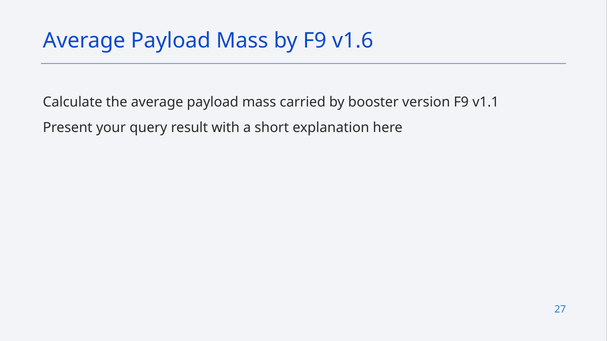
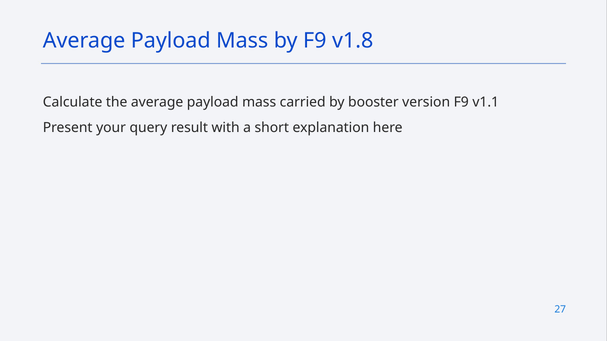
v1.6: v1.6 -> v1.8 (353, 41)
